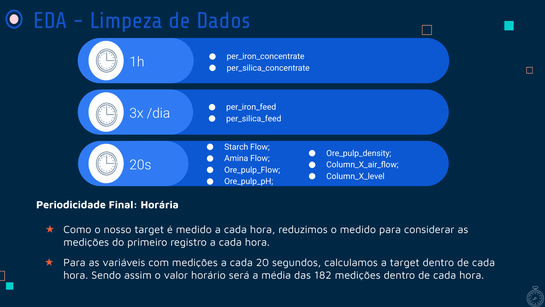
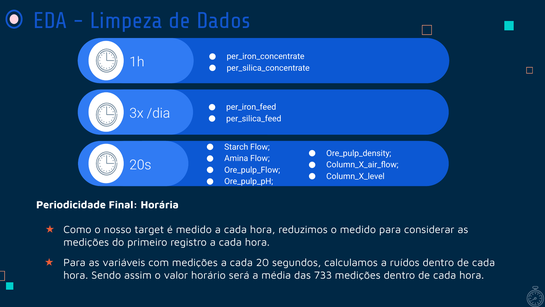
a target: target -> ruídos (405, 262)
182: 182 -> 733 (323, 275)
